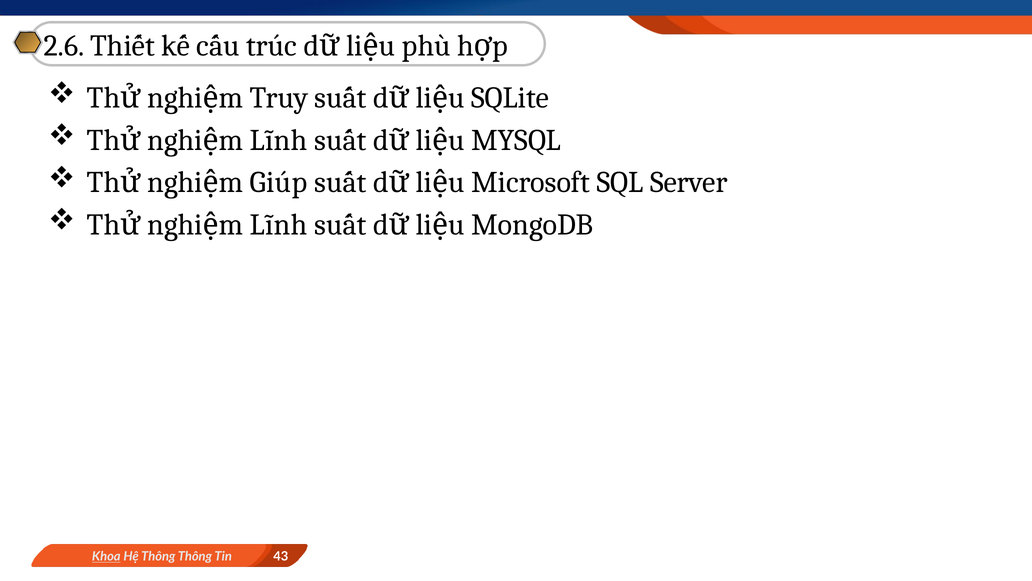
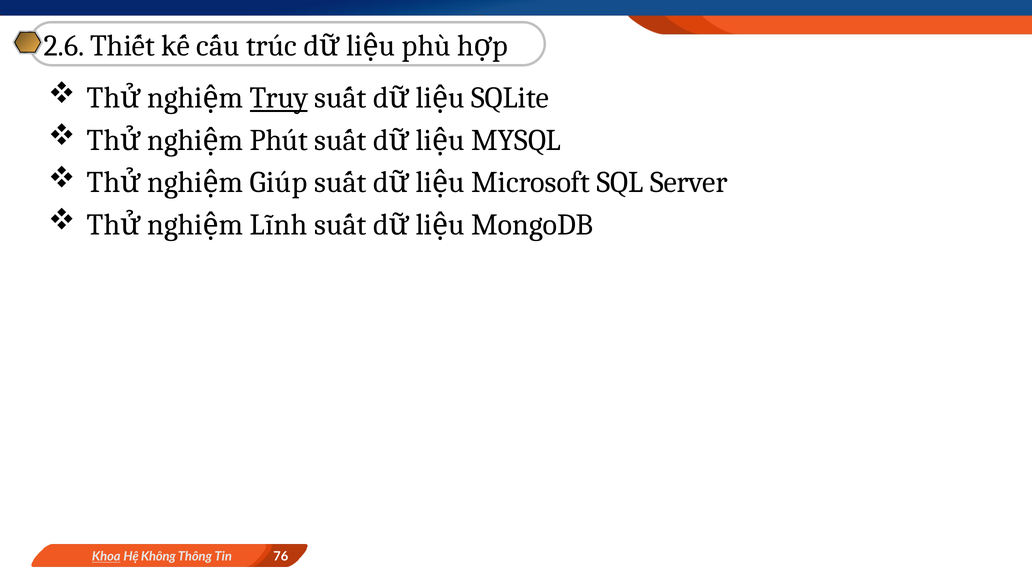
Truy underline: none -> present (279, 98)
Lĩnh: Lĩnh -> Phút (279, 140)
Hệ Thông: Thông -> Không (158, 556)
43: 43 -> 76 (281, 556)
